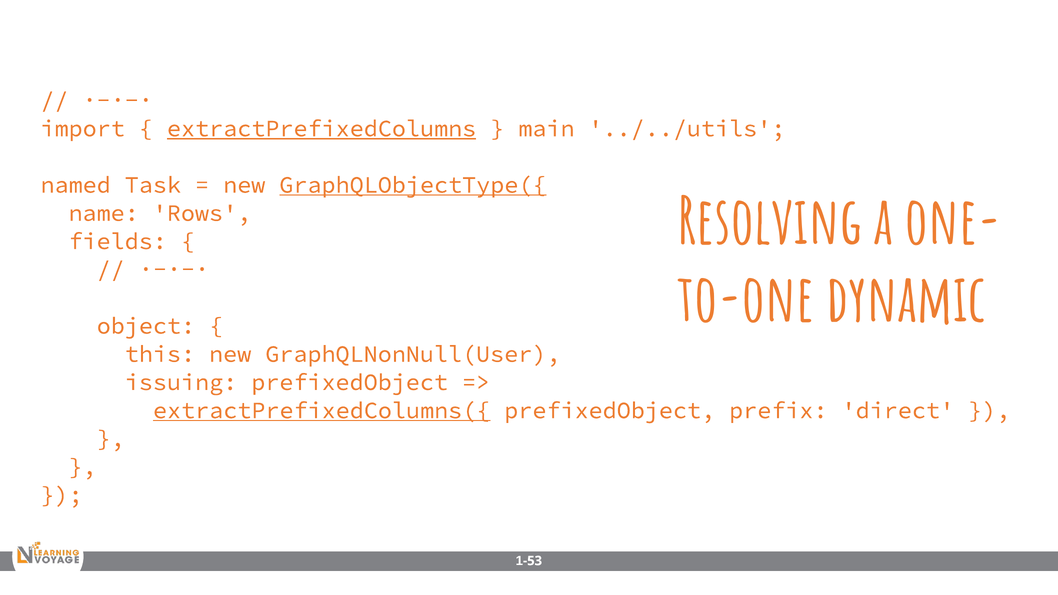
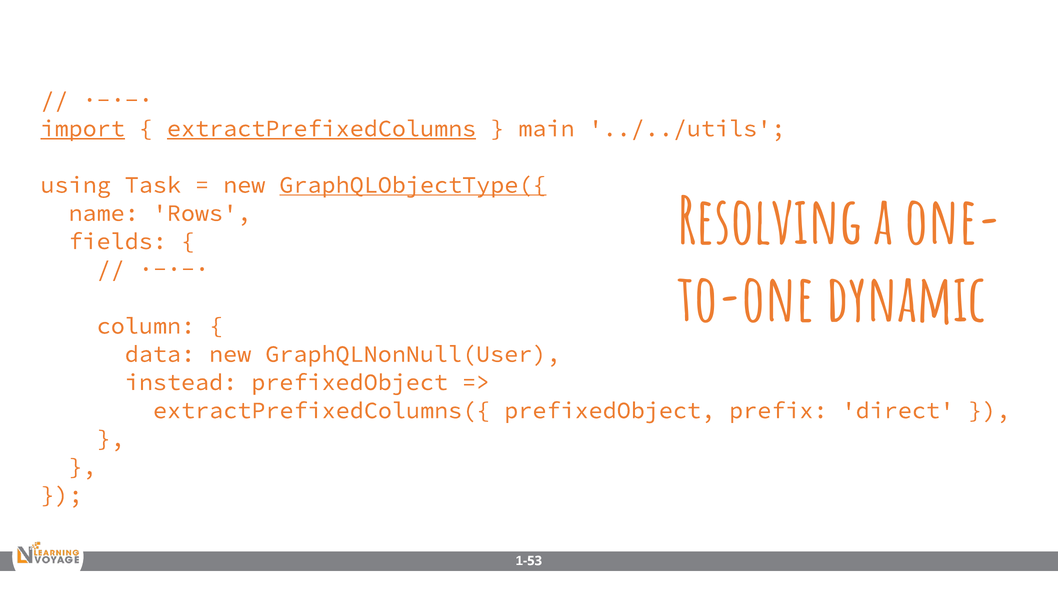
import underline: none -> present (83, 129)
named: named -> using (76, 185)
object: object -> column (146, 326)
this: this -> data (160, 354)
issuing: issuing -> instead (181, 382)
extractPrefixedColumns({ underline: present -> none (322, 411)
